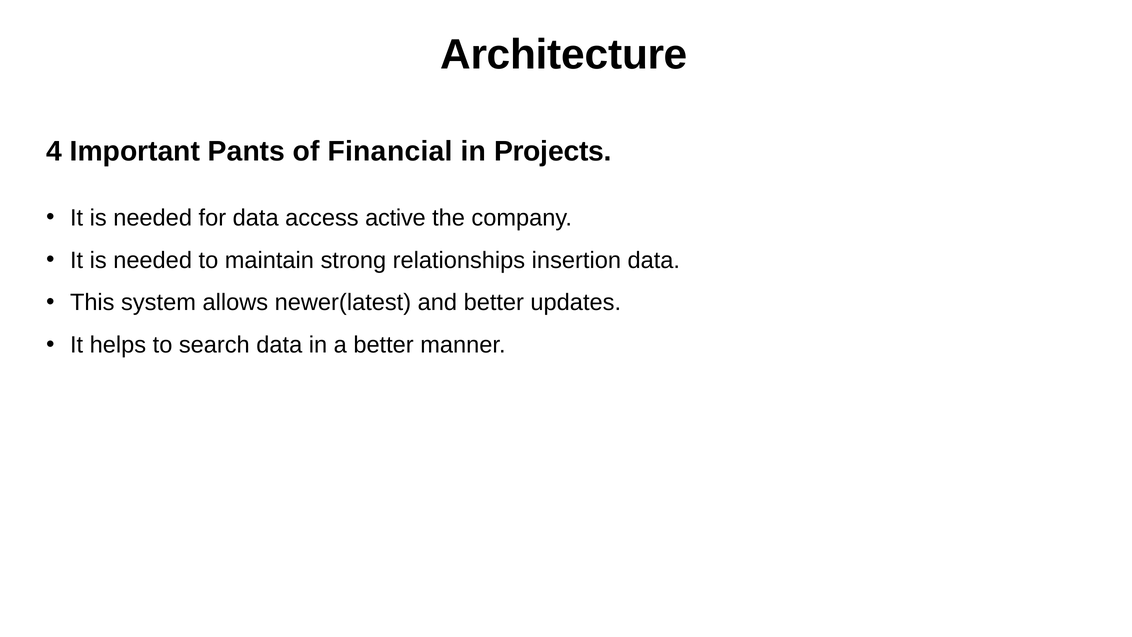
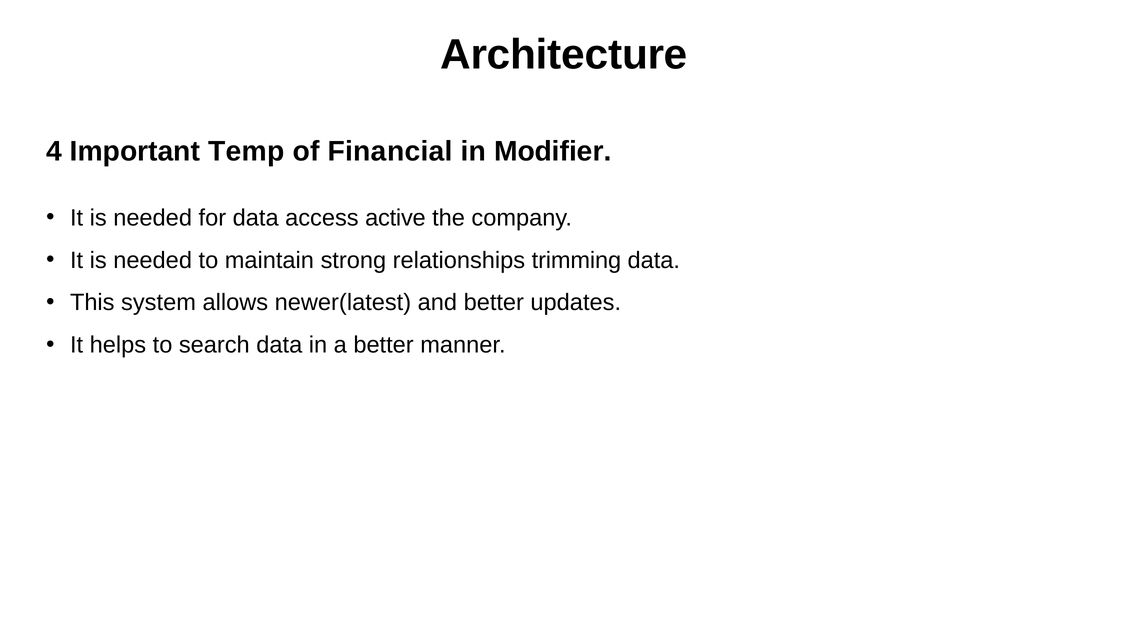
Pants: Pants -> Temp (246, 151)
Projects: Projects -> Modifier (553, 151)
insertion: insertion -> trimming (576, 260)
